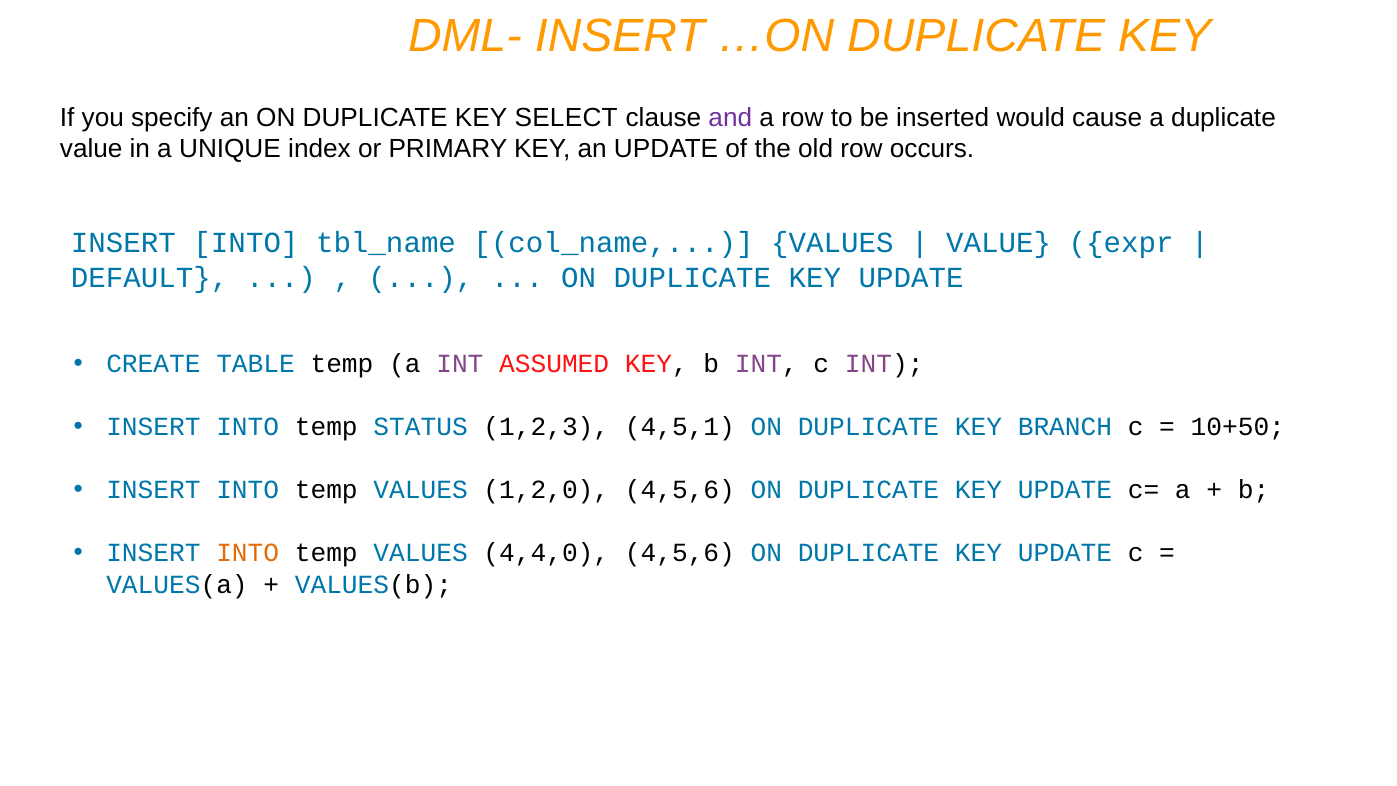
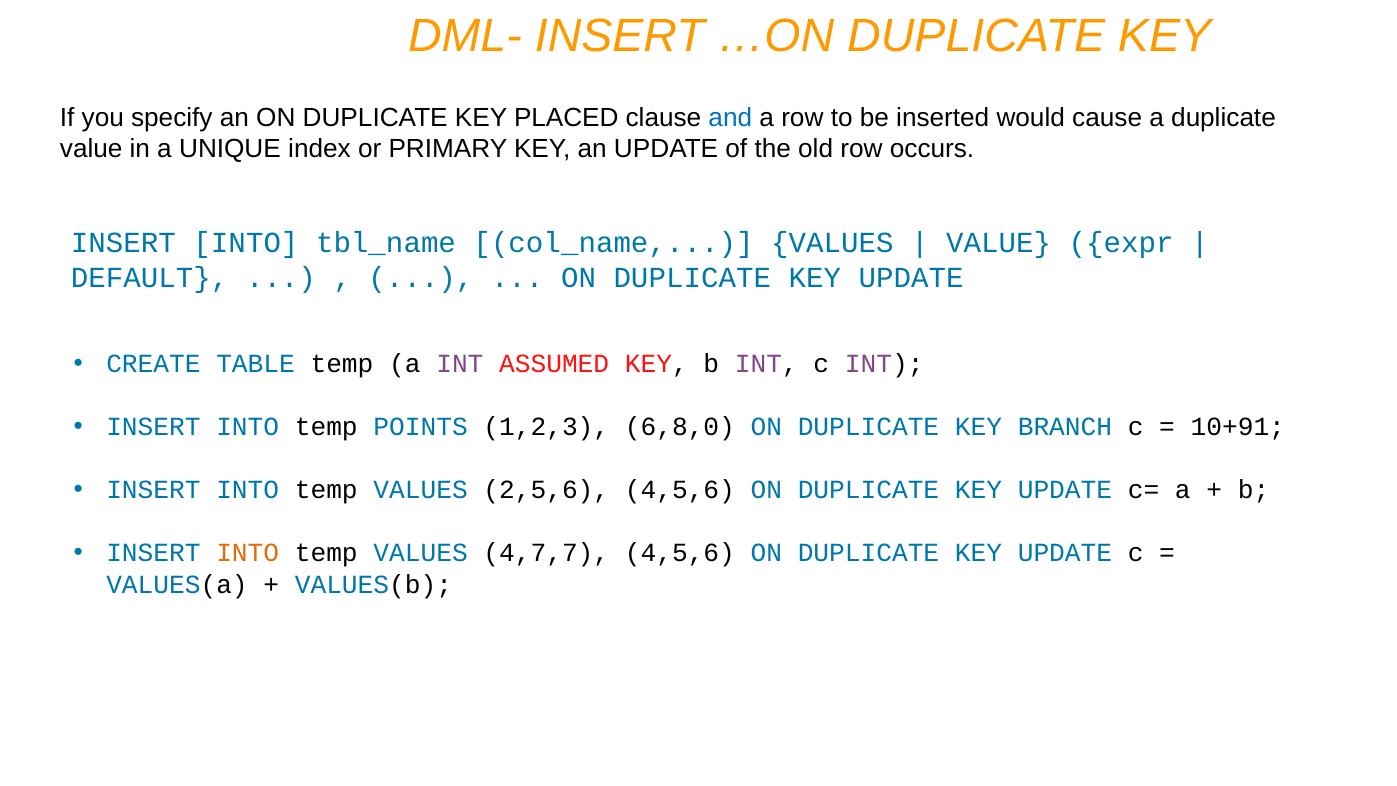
SELECT: SELECT -> PLACED (566, 118)
and colour: purple -> blue (730, 118)
STATUS: STATUS -> POINTS (421, 427)
4,5,1: 4,5,1 -> 6,8,0 (680, 427)
10+50: 10+50 -> 10+91 (1238, 427)
1,2,0: 1,2,0 -> 2,5,6 (546, 490)
4,4,0: 4,4,0 -> 4,7,7 (546, 553)
